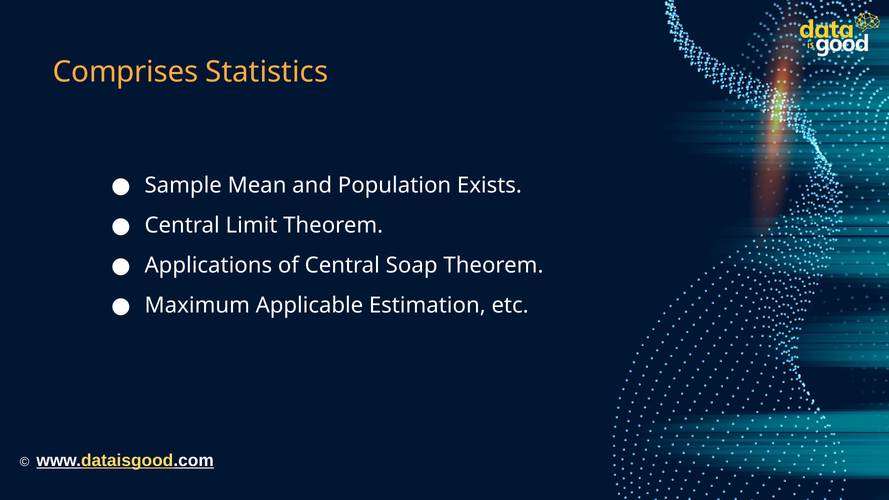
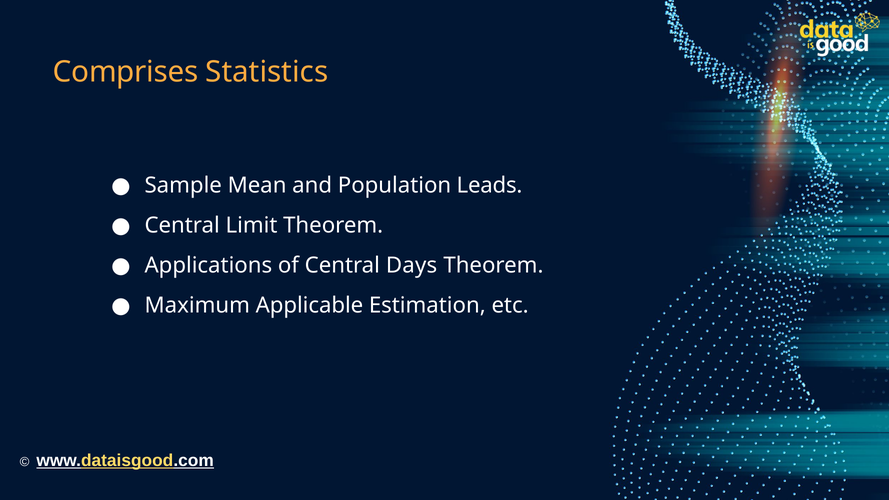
Exists: Exists -> Leads (489, 186)
Soap: Soap -> Days (412, 266)
